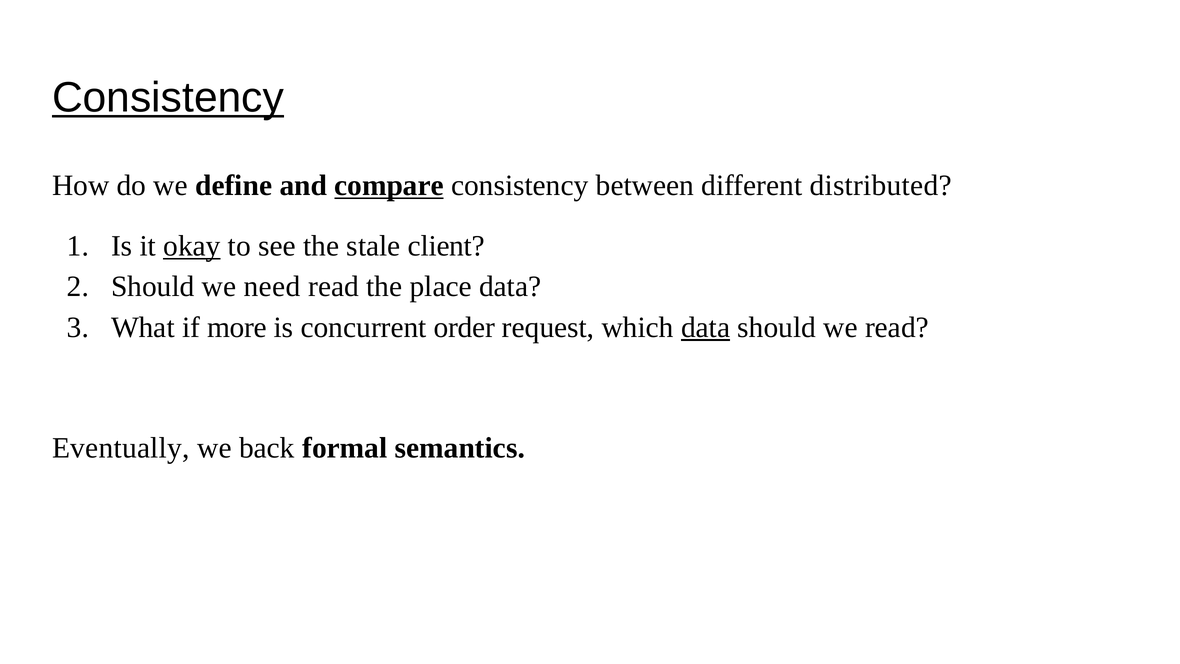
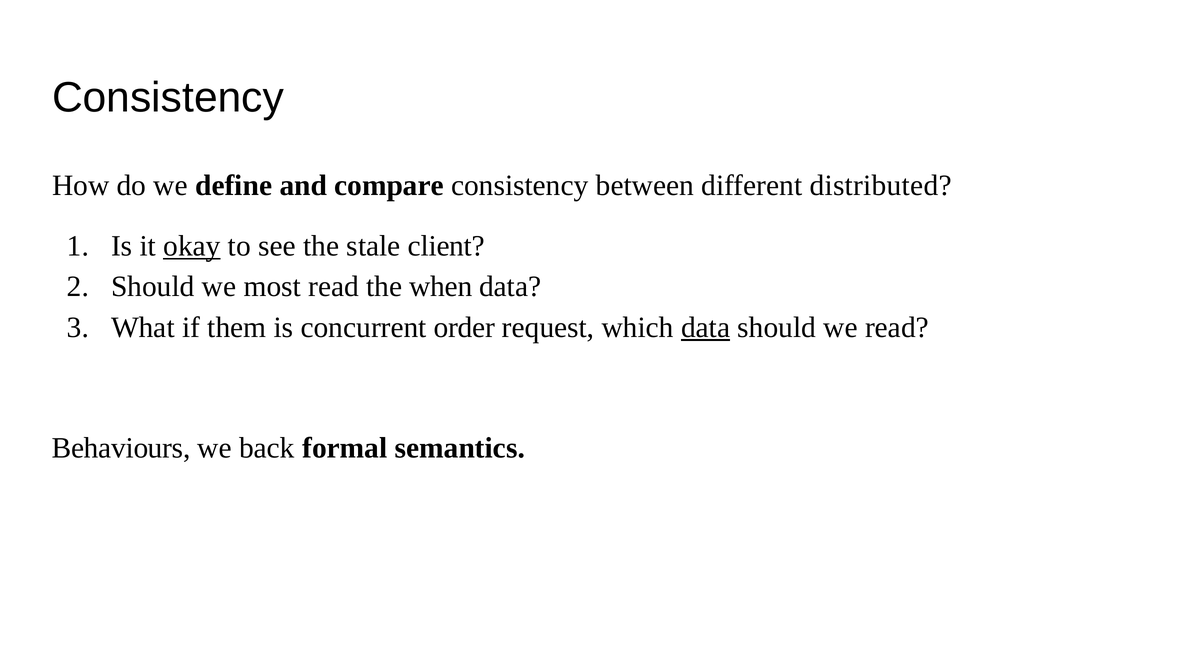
Consistency underline: present -> none (168, 98)
compare underline: present -> none (389, 186)
need: need -> most (272, 287)
place: place -> when (441, 287)
more: more -> them (237, 327)
Eventually: Eventually -> Behaviours (121, 448)
